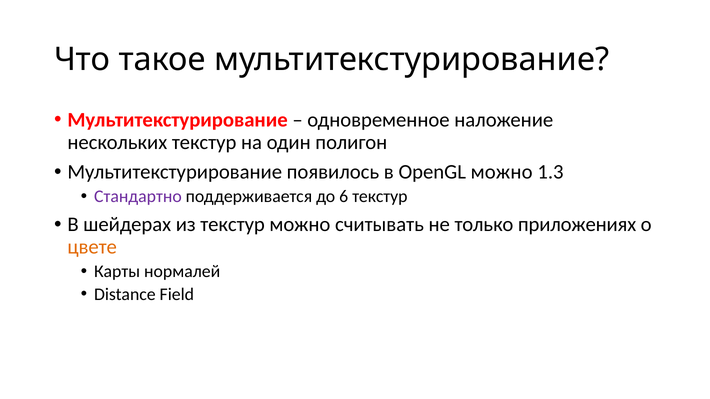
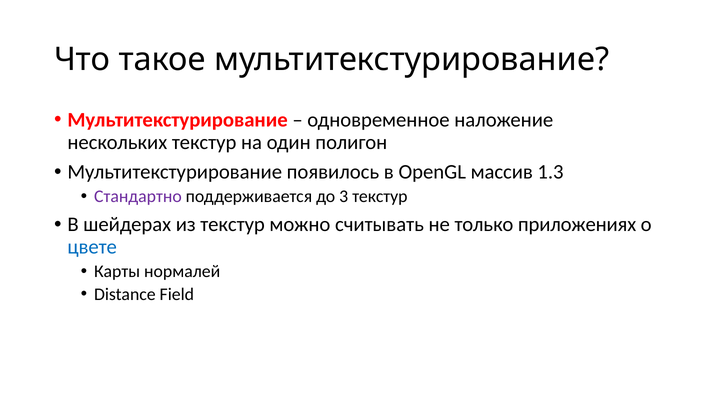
OpenGL можно: можно -> массив (502, 172)
6: 6 -> 3 (344, 197)
цвете colour: orange -> blue (92, 247)
